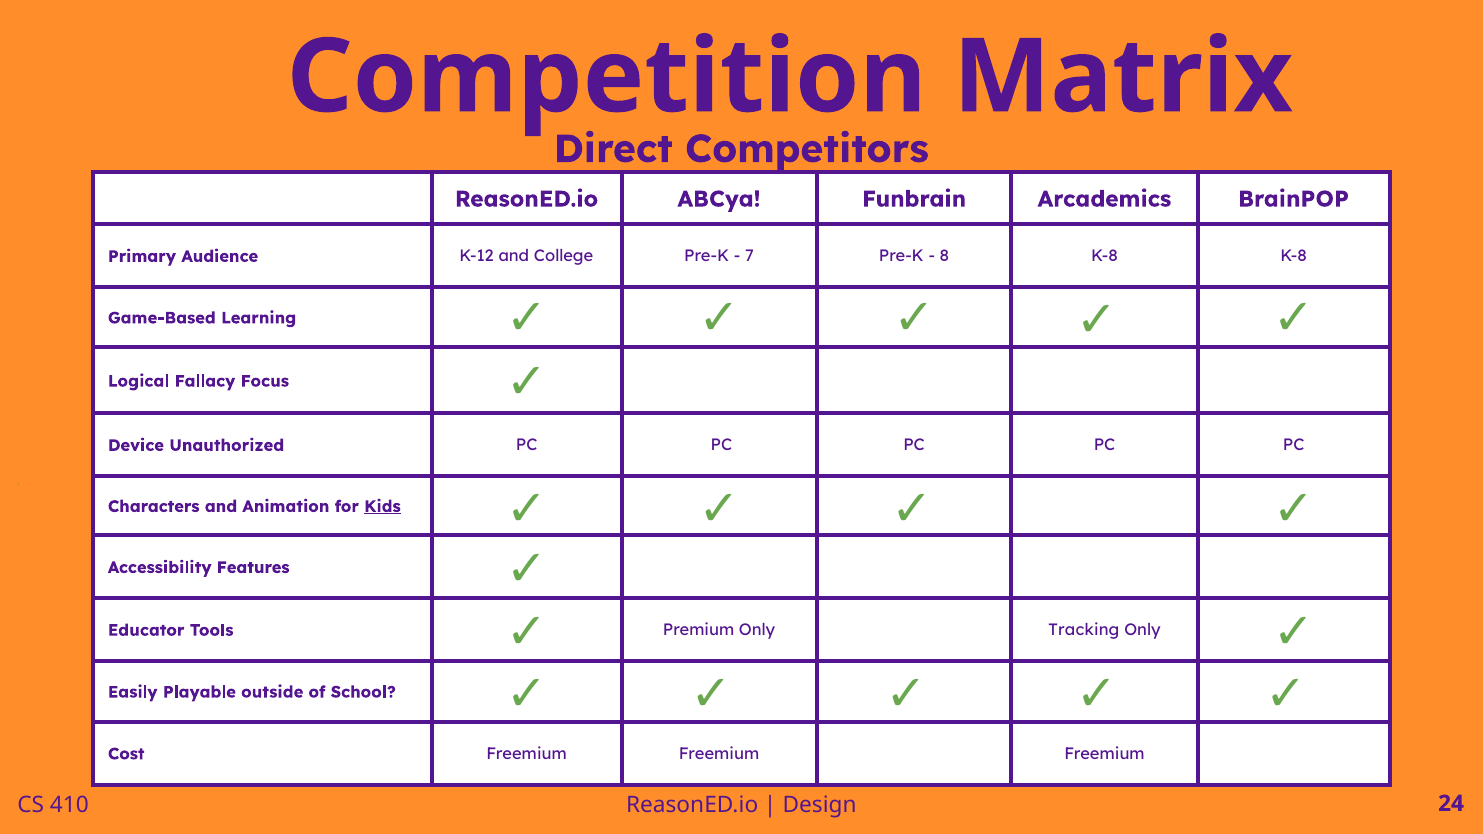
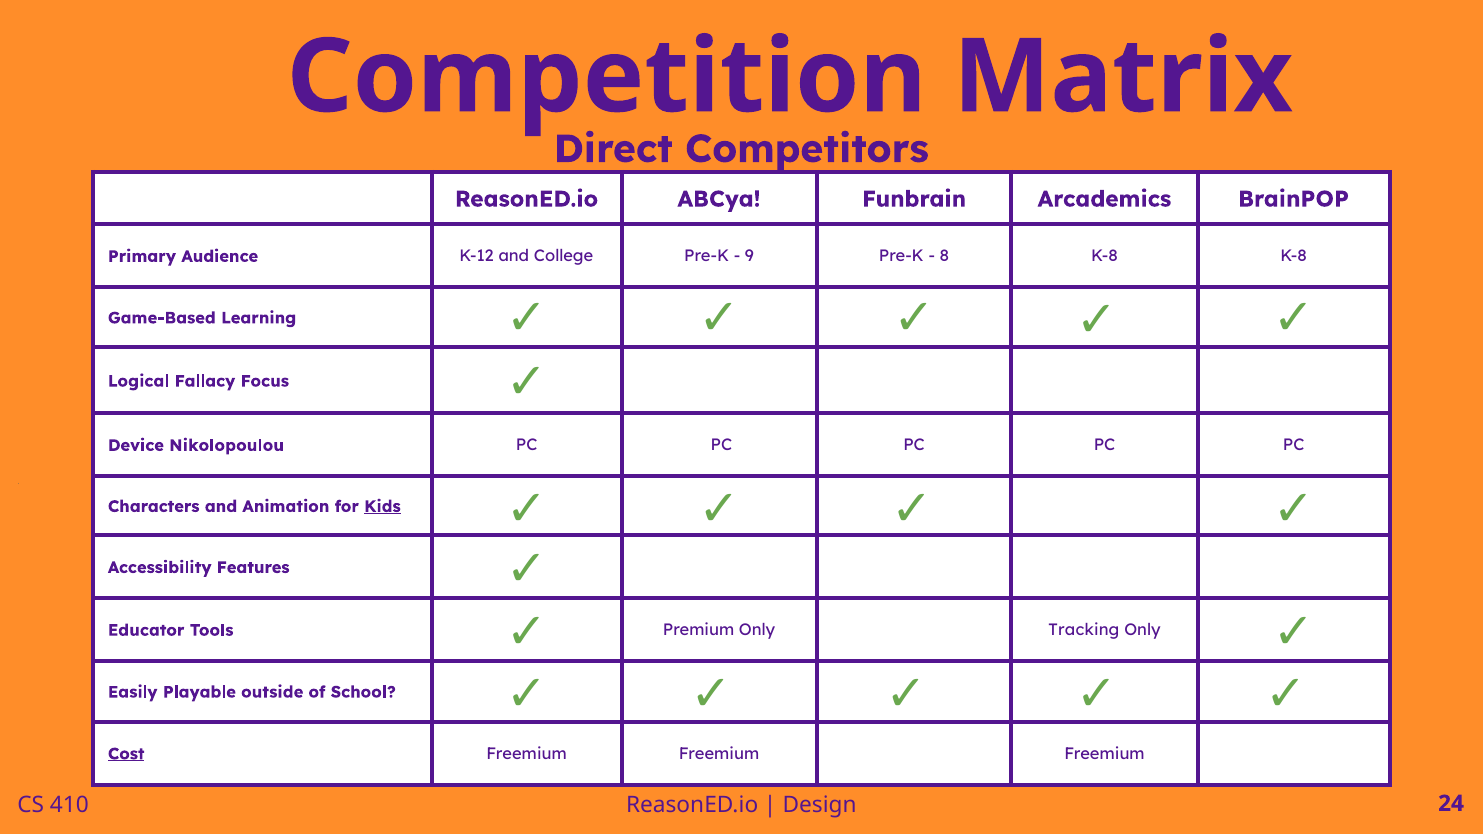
7: 7 -> 9 (749, 256)
Unauthorized: Unauthorized -> Nikolopoulou (227, 446)
Cost underline: none -> present (126, 754)
